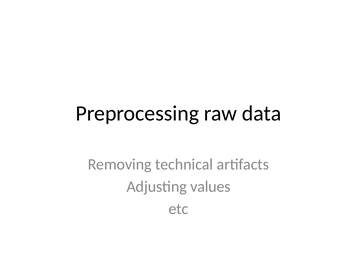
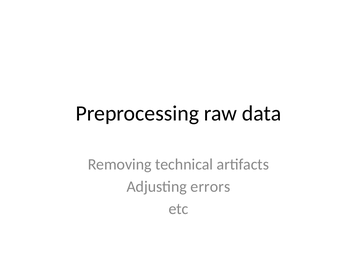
values: values -> errors (210, 186)
